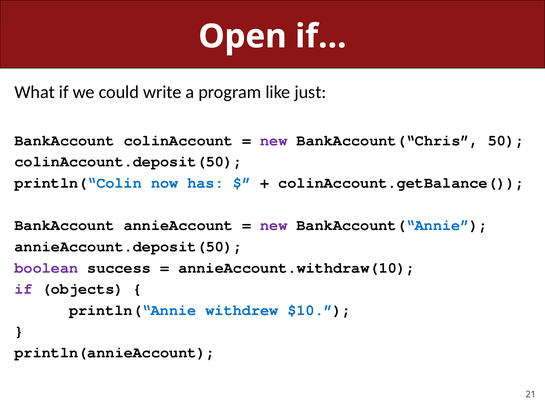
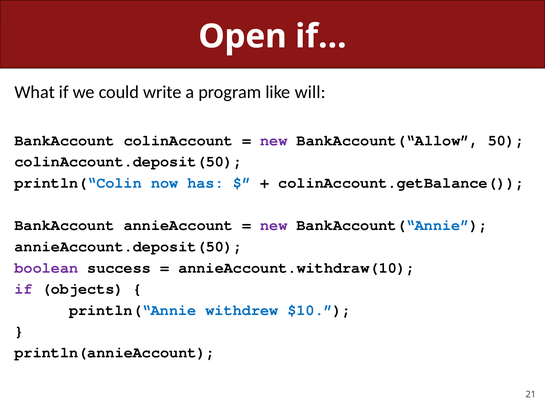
just: just -> will (310, 92)
BankAccount(“Chris: BankAccount(“Chris -> BankAccount(“Allow (388, 140)
